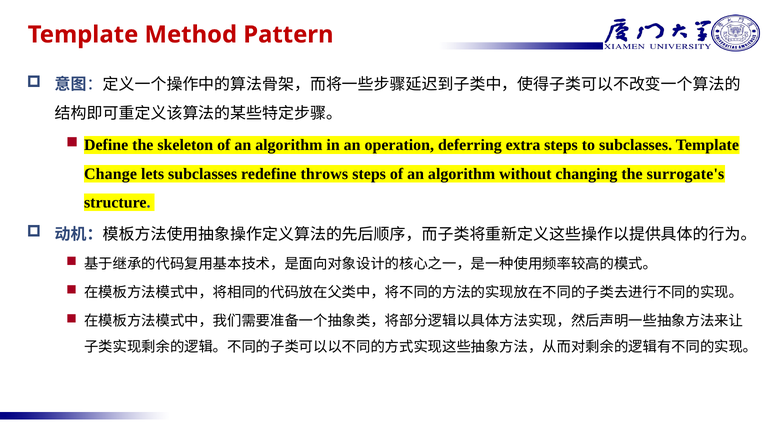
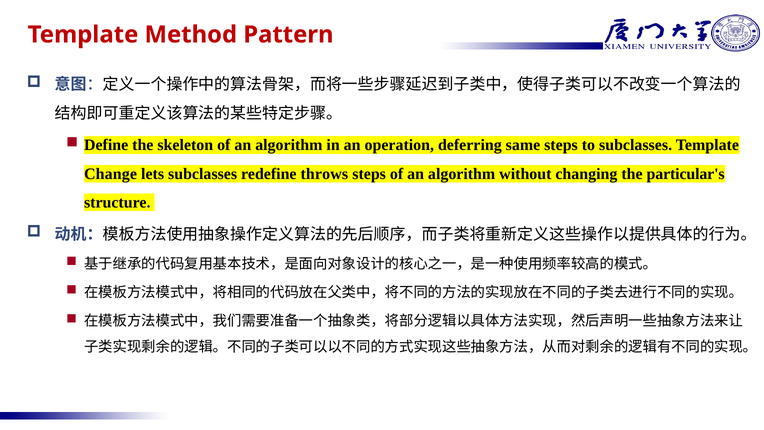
extra: extra -> same (523, 145)
surrogate's: surrogate's -> particular's (686, 174)
